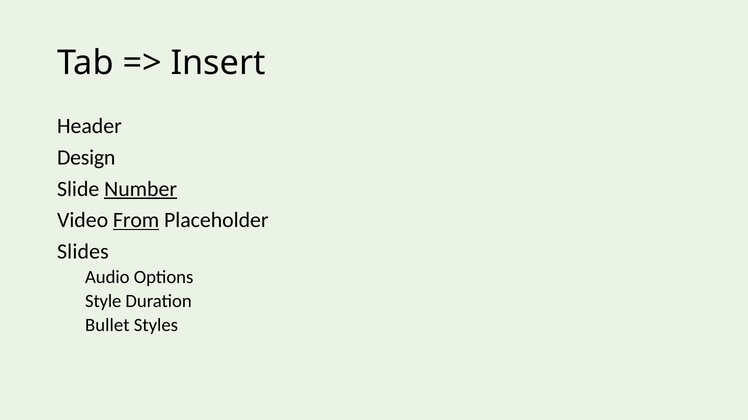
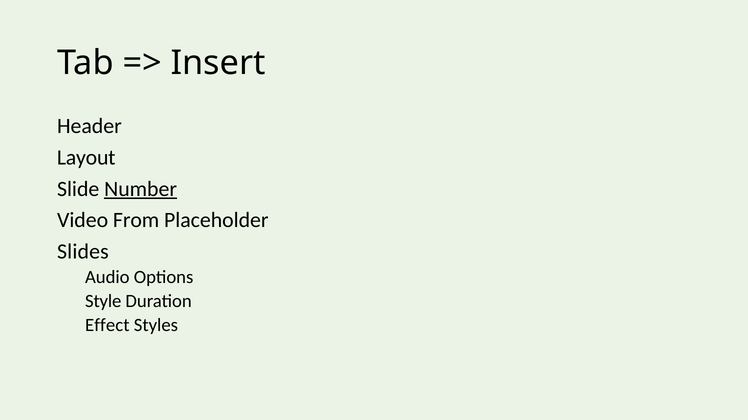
Design: Design -> Layout (86, 158)
From underline: present -> none (136, 221)
Bullet: Bullet -> Effect (107, 326)
